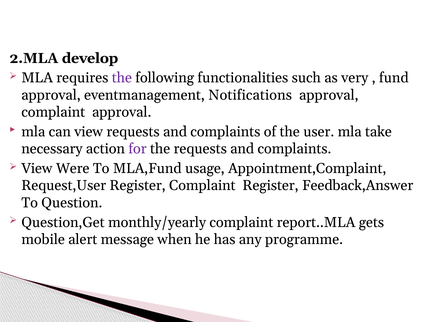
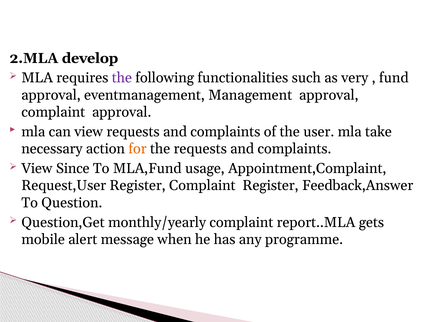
Notifications: Notifications -> Management (250, 95)
for colour: purple -> orange (138, 149)
Were: Were -> Since (73, 168)
